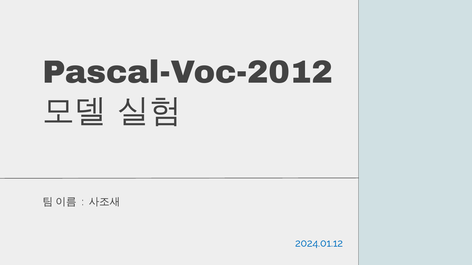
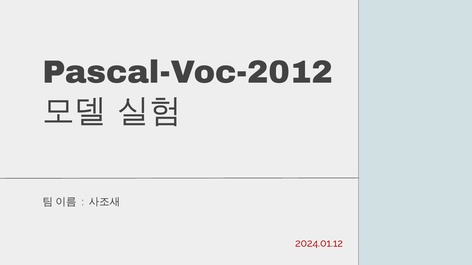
2024.01.12 colour: blue -> red (319, 244)
